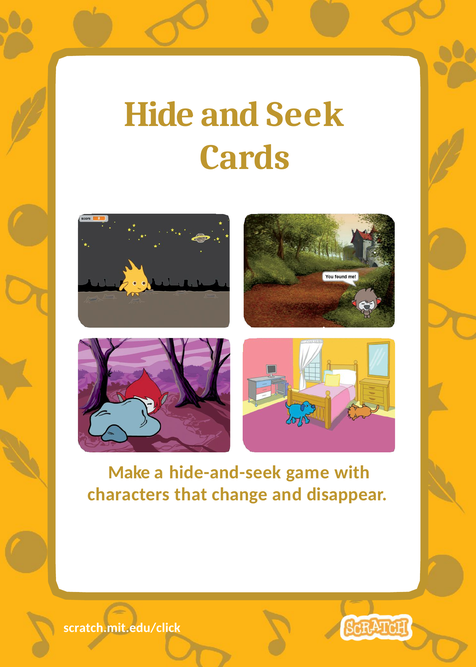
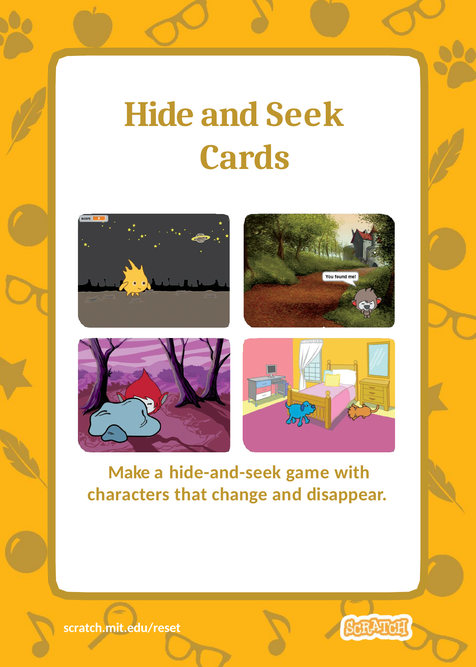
scratch.mit.edu/click: scratch.mit.edu/click -> scratch.mit.edu/reset (122, 627)
